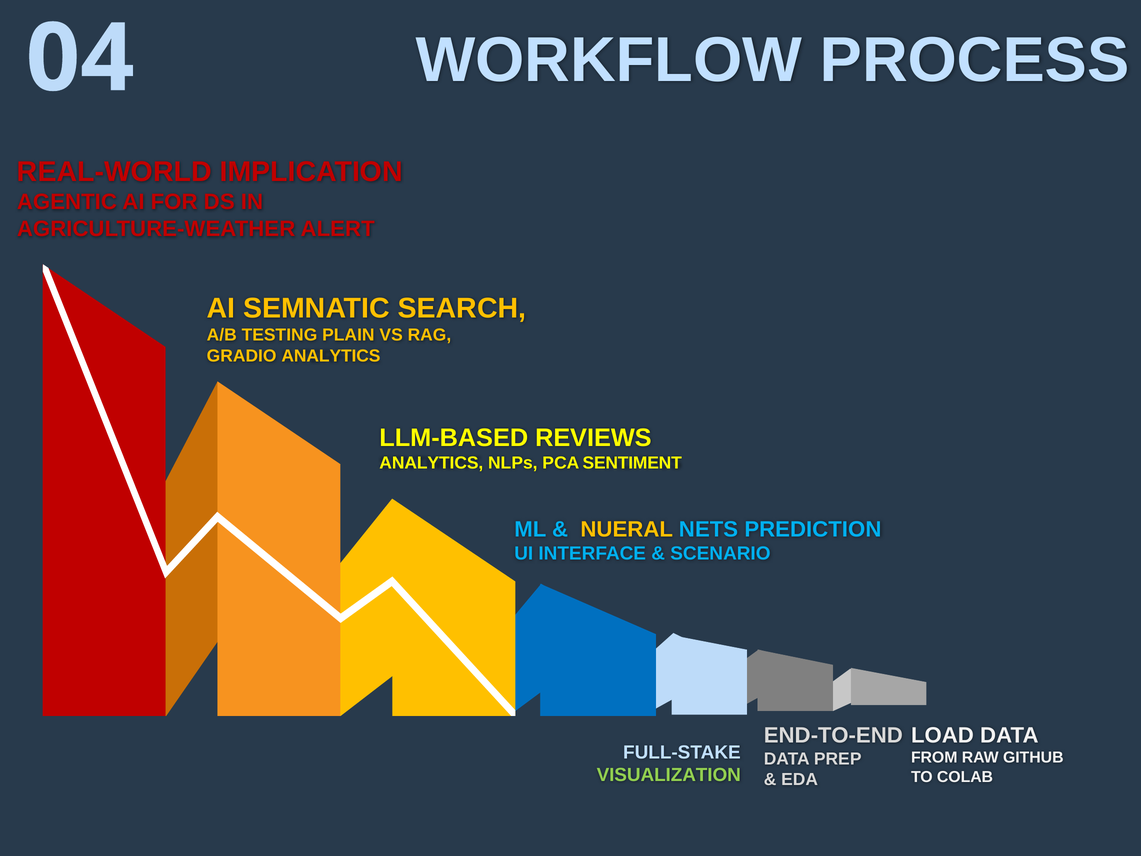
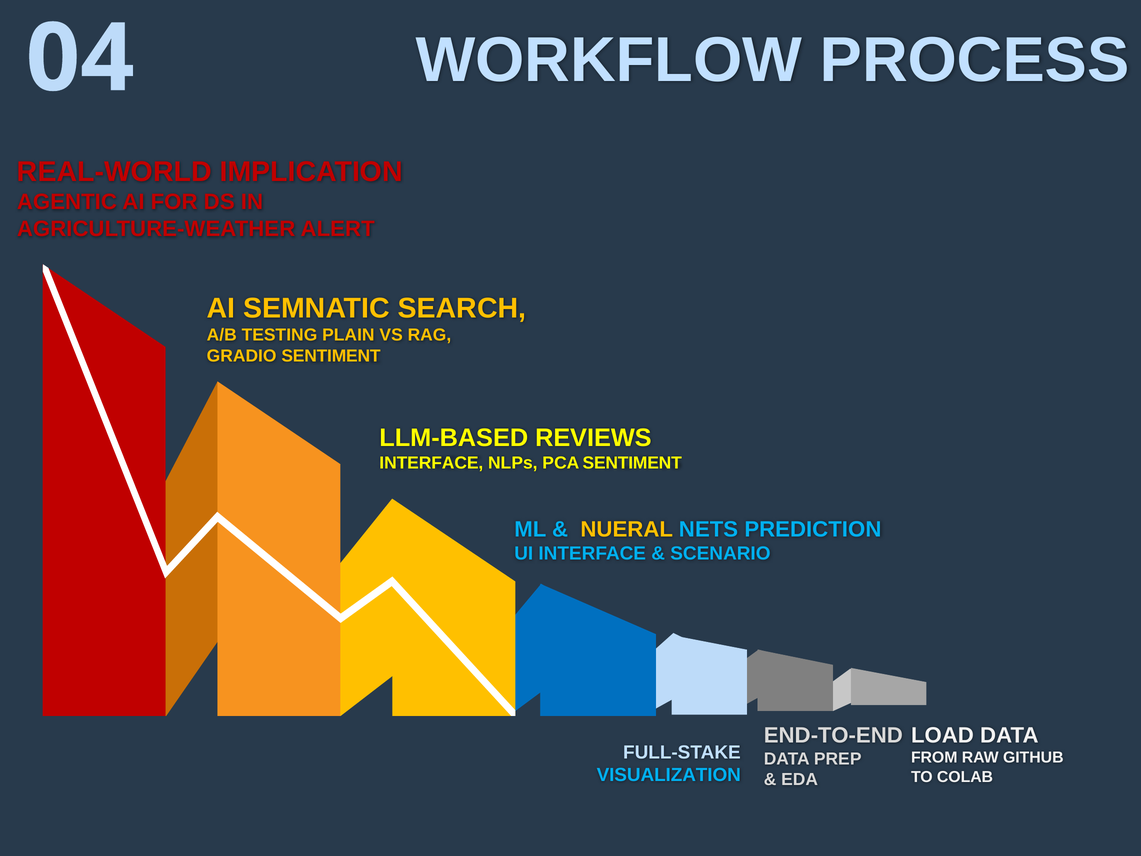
GRADIO ANALYTICS: ANALYTICS -> SENTIMENT (331, 356)
ANALYTICS: ANALYTICS -> INTERFACE (431, 463)
VISUALIZATION colour: light green -> light blue (669, 775)
